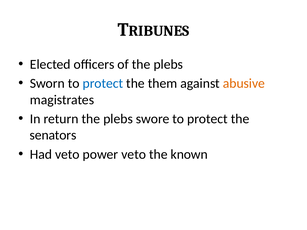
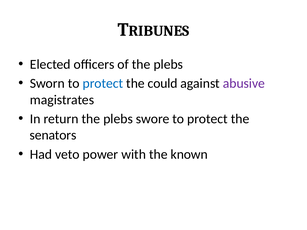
them: them -> could (163, 84)
abusive colour: orange -> purple (244, 84)
power veto: veto -> with (134, 154)
